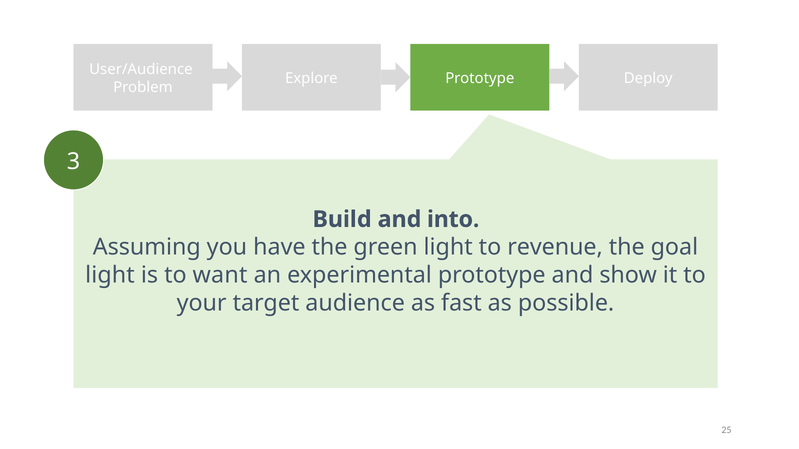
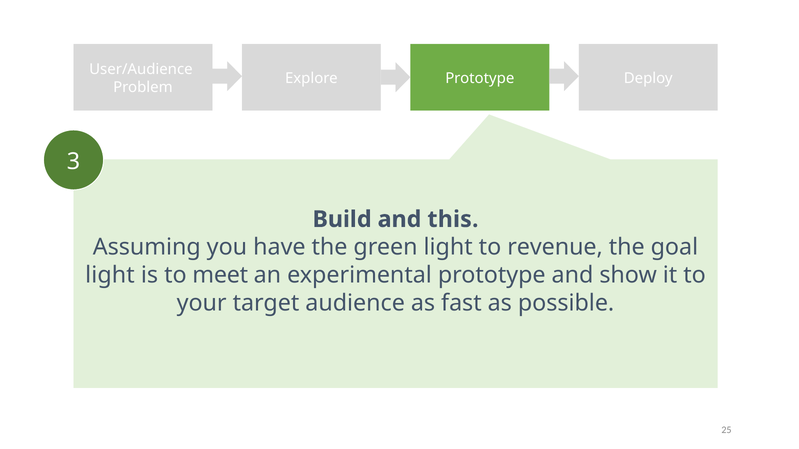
into: into -> this (453, 220)
want: want -> meet (220, 275)
